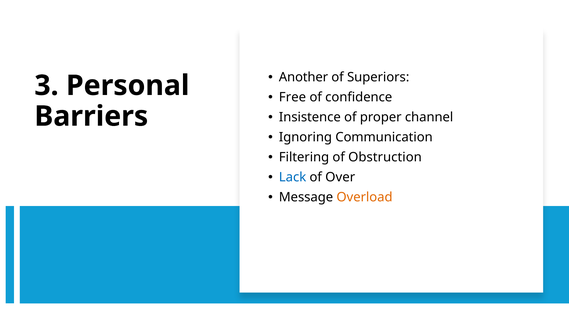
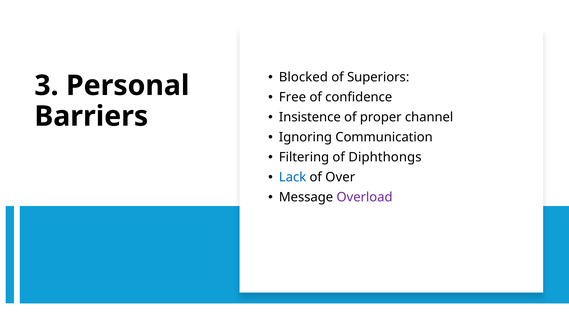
Another: Another -> Blocked (303, 77)
Obstruction: Obstruction -> Diphthongs (385, 157)
Overload colour: orange -> purple (365, 197)
